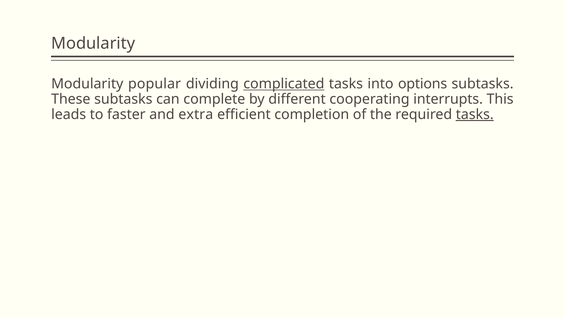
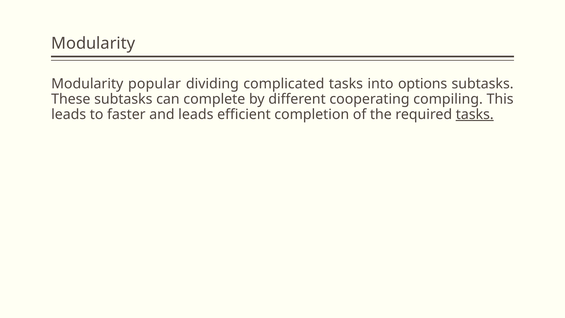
complicated underline: present -> none (284, 84)
interrupts: interrupts -> compiling (448, 99)
and extra: extra -> leads (196, 114)
